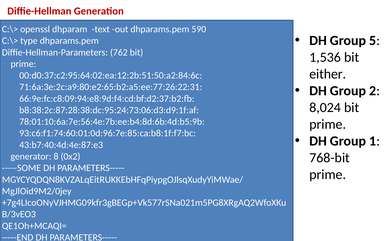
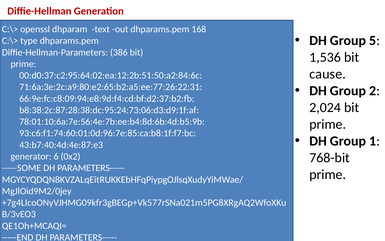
590: 590 -> 168 (199, 29)
762: 762 -> 386 (119, 52)
either: either -> cause (328, 74)
8,024: 8,024 -> 2,024 (325, 107)
8: 8 -> 6 (56, 156)
